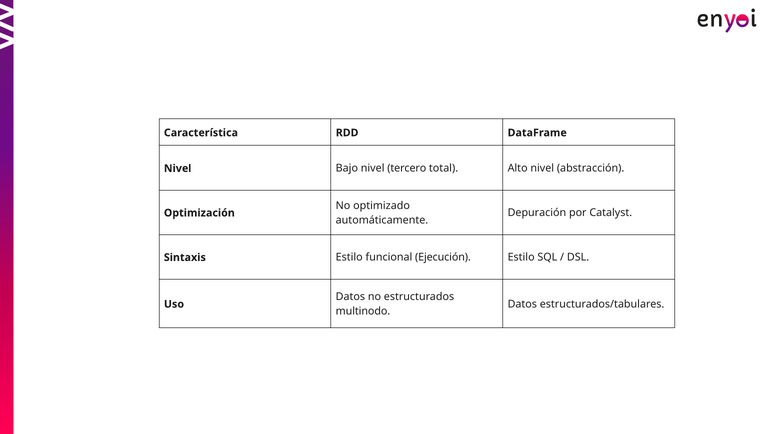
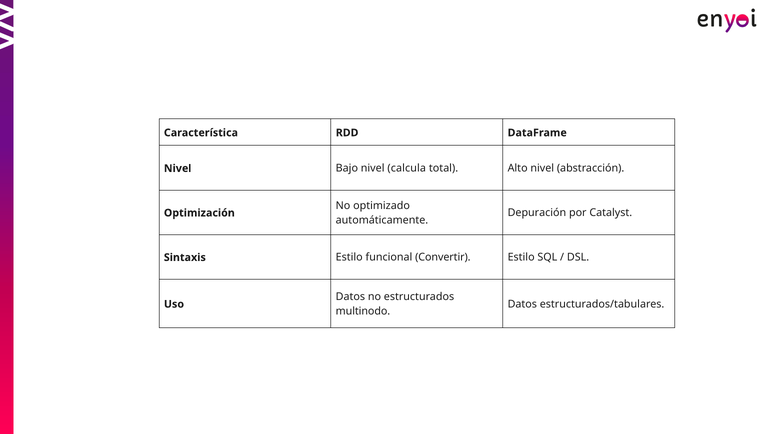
tercero: tercero -> calcula (407, 168)
Ejecución: Ejecución -> Convertir (443, 258)
